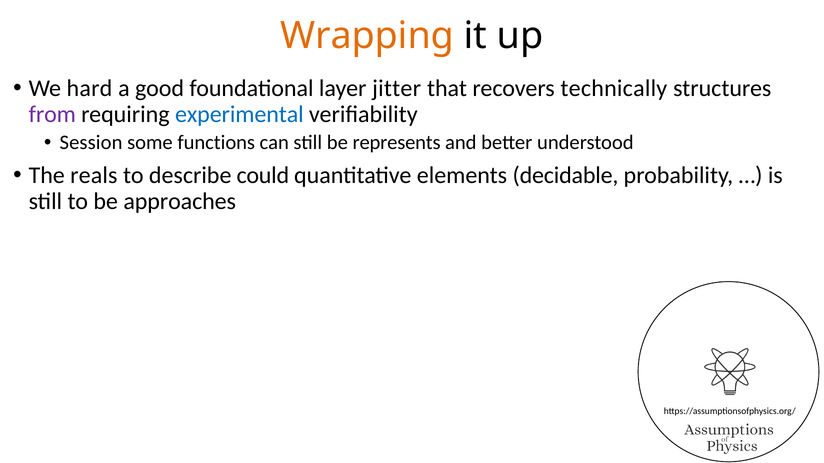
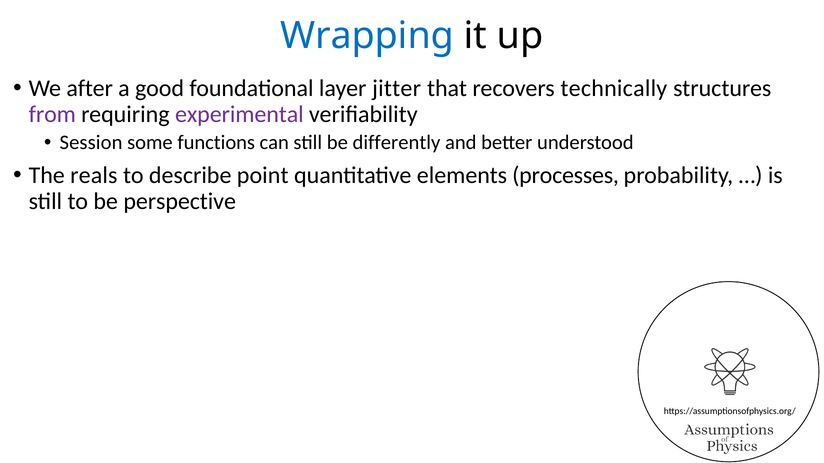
Wrapping colour: orange -> blue (367, 36)
hard: hard -> after (90, 89)
experimental colour: blue -> purple (239, 114)
represents: represents -> differently (396, 143)
could: could -> point (263, 175)
decidable: decidable -> processes (566, 175)
approaches: approaches -> perspective (180, 201)
